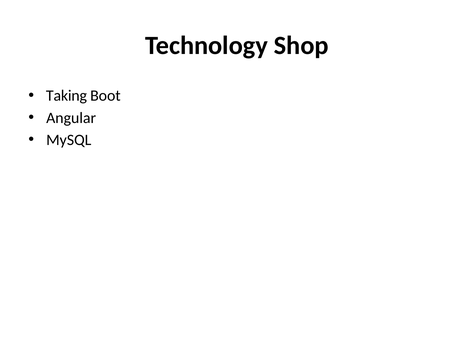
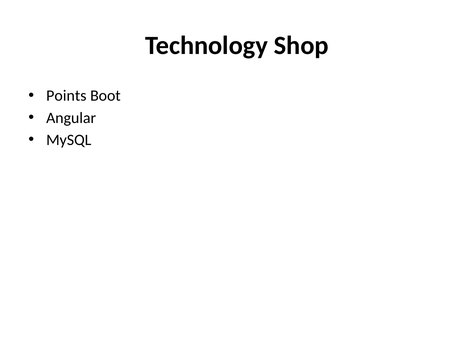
Taking: Taking -> Points (66, 96)
